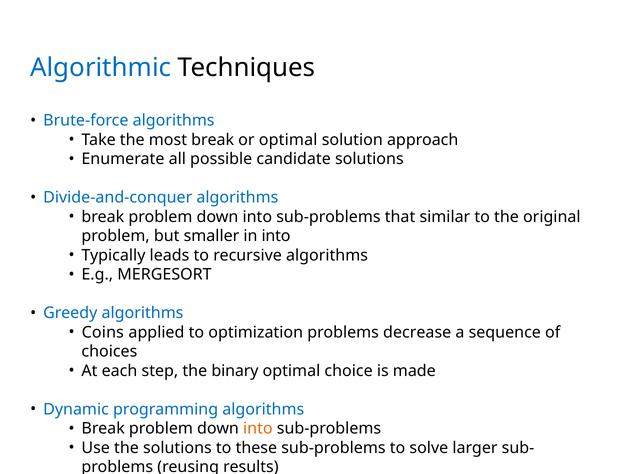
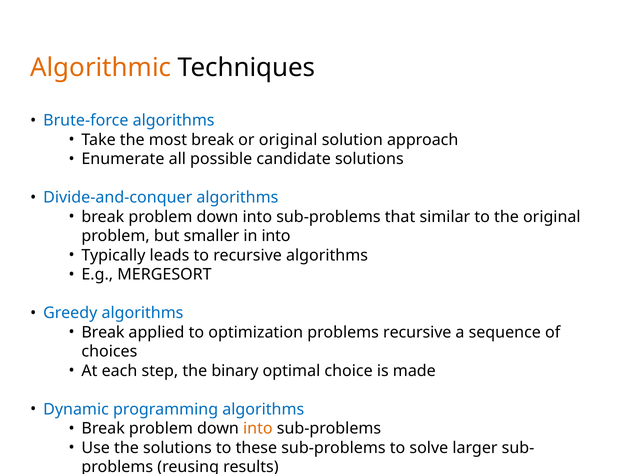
Algorithmic colour: blue -> orange (101, 68)
or optimal: optimal -> original (288, 140)
Coins: Coins -> Break (103, 332)
problems decrease: decrease -> recursive (417, 332)
